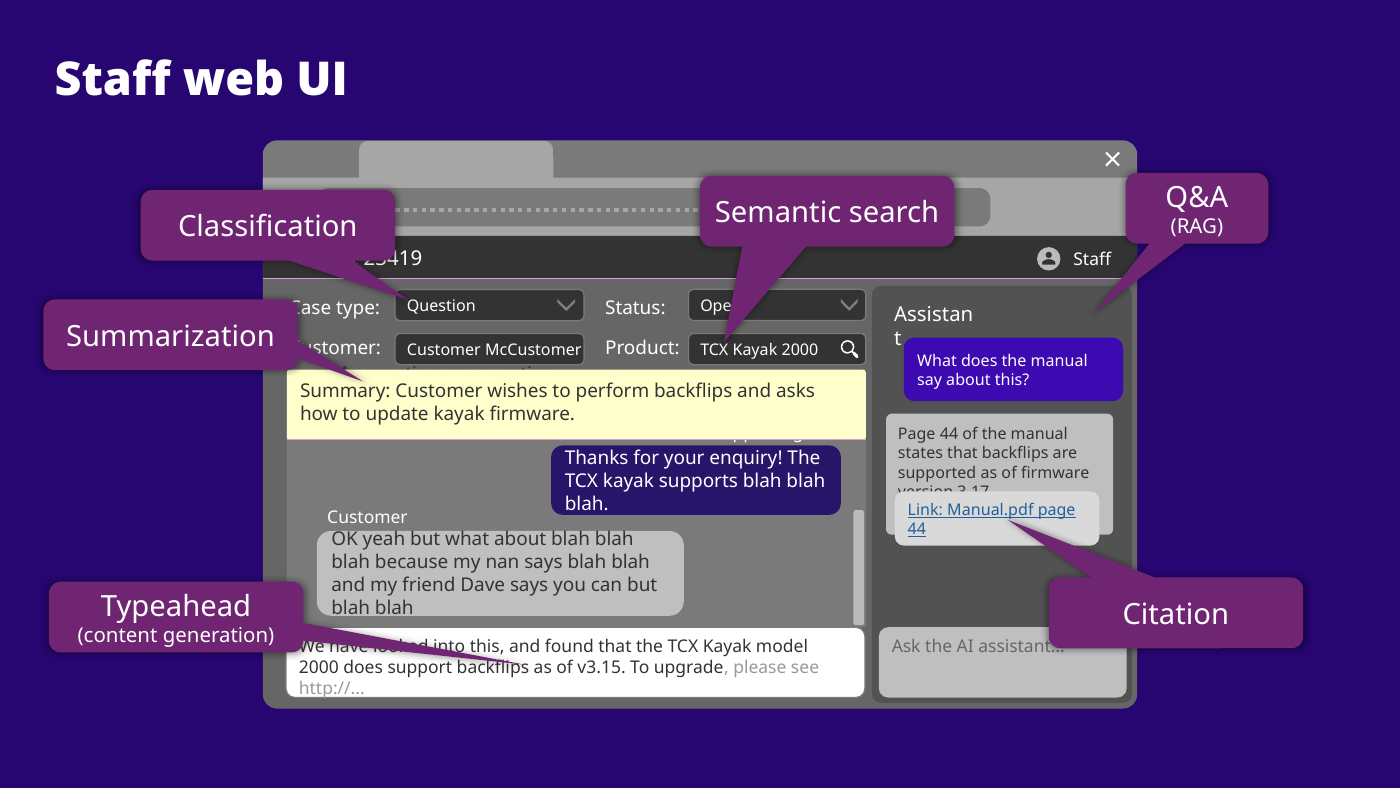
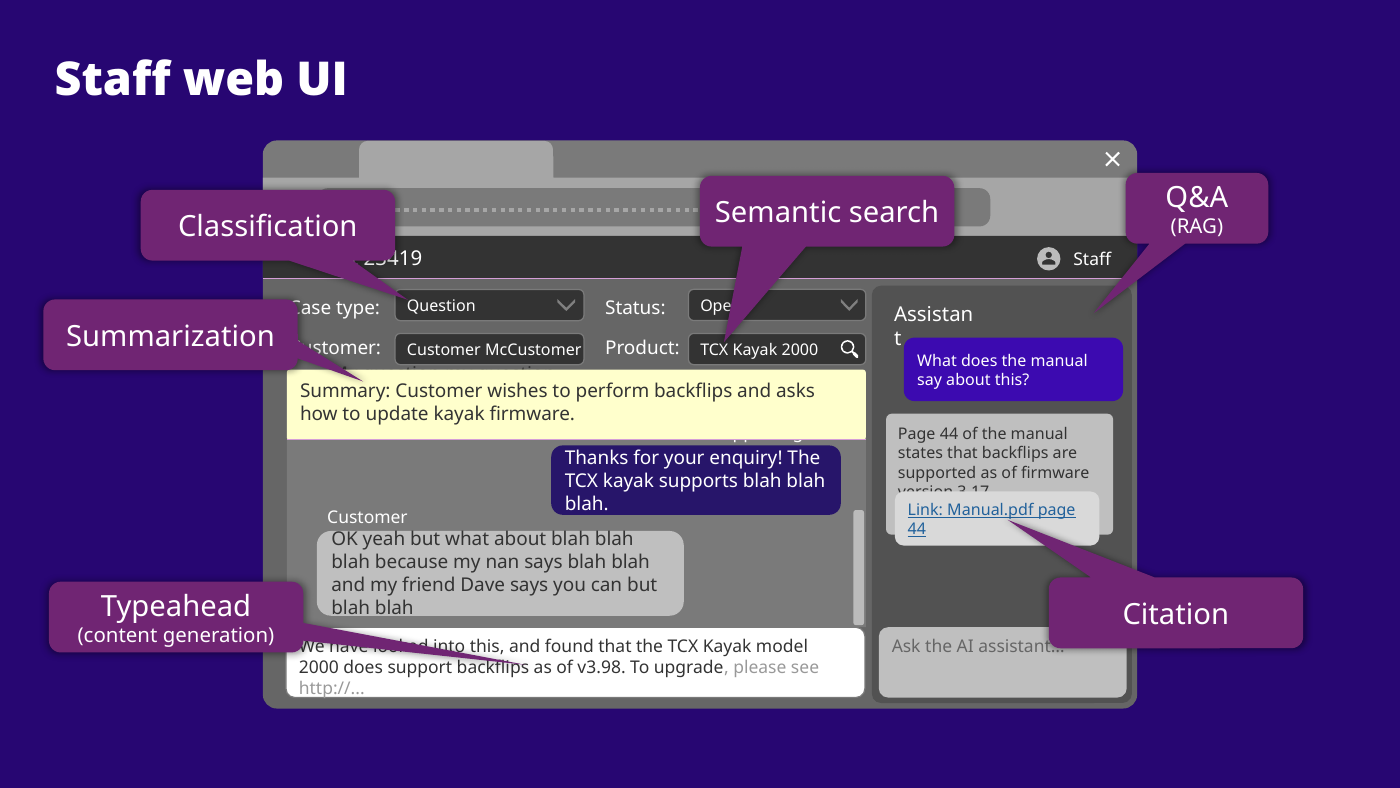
v3.15: v3.15 -> v3.98 (602, 667)
